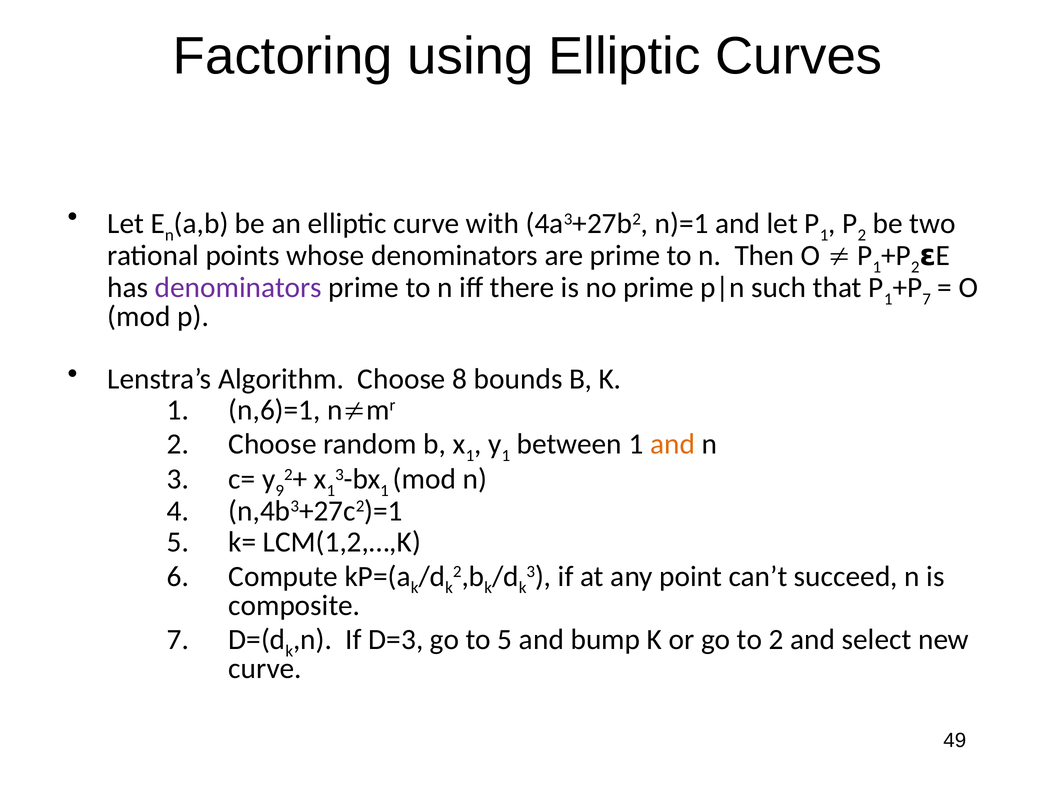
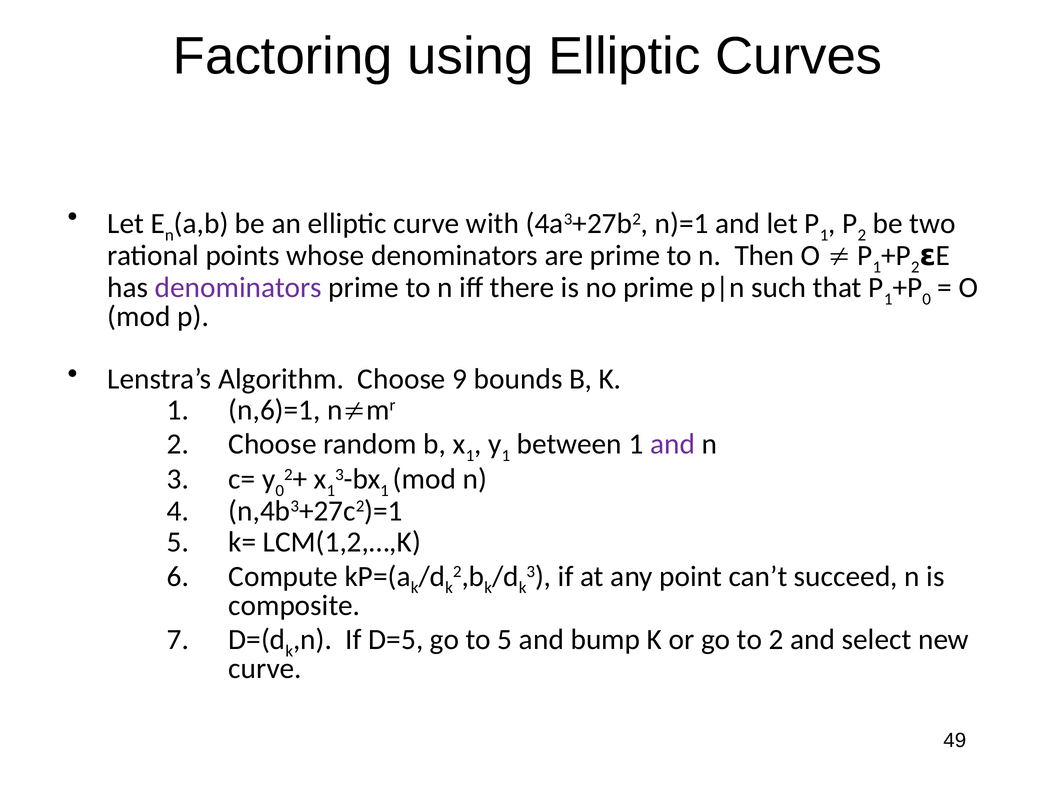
7: 7 -> 0 (927, 299)
8: 8 -> 9 (460, 379)
and colour: orange -> purple (673, 444)
9: 9 -> 0 (280, 491)
D=3: D=3 -> D=5 (396, 640)
